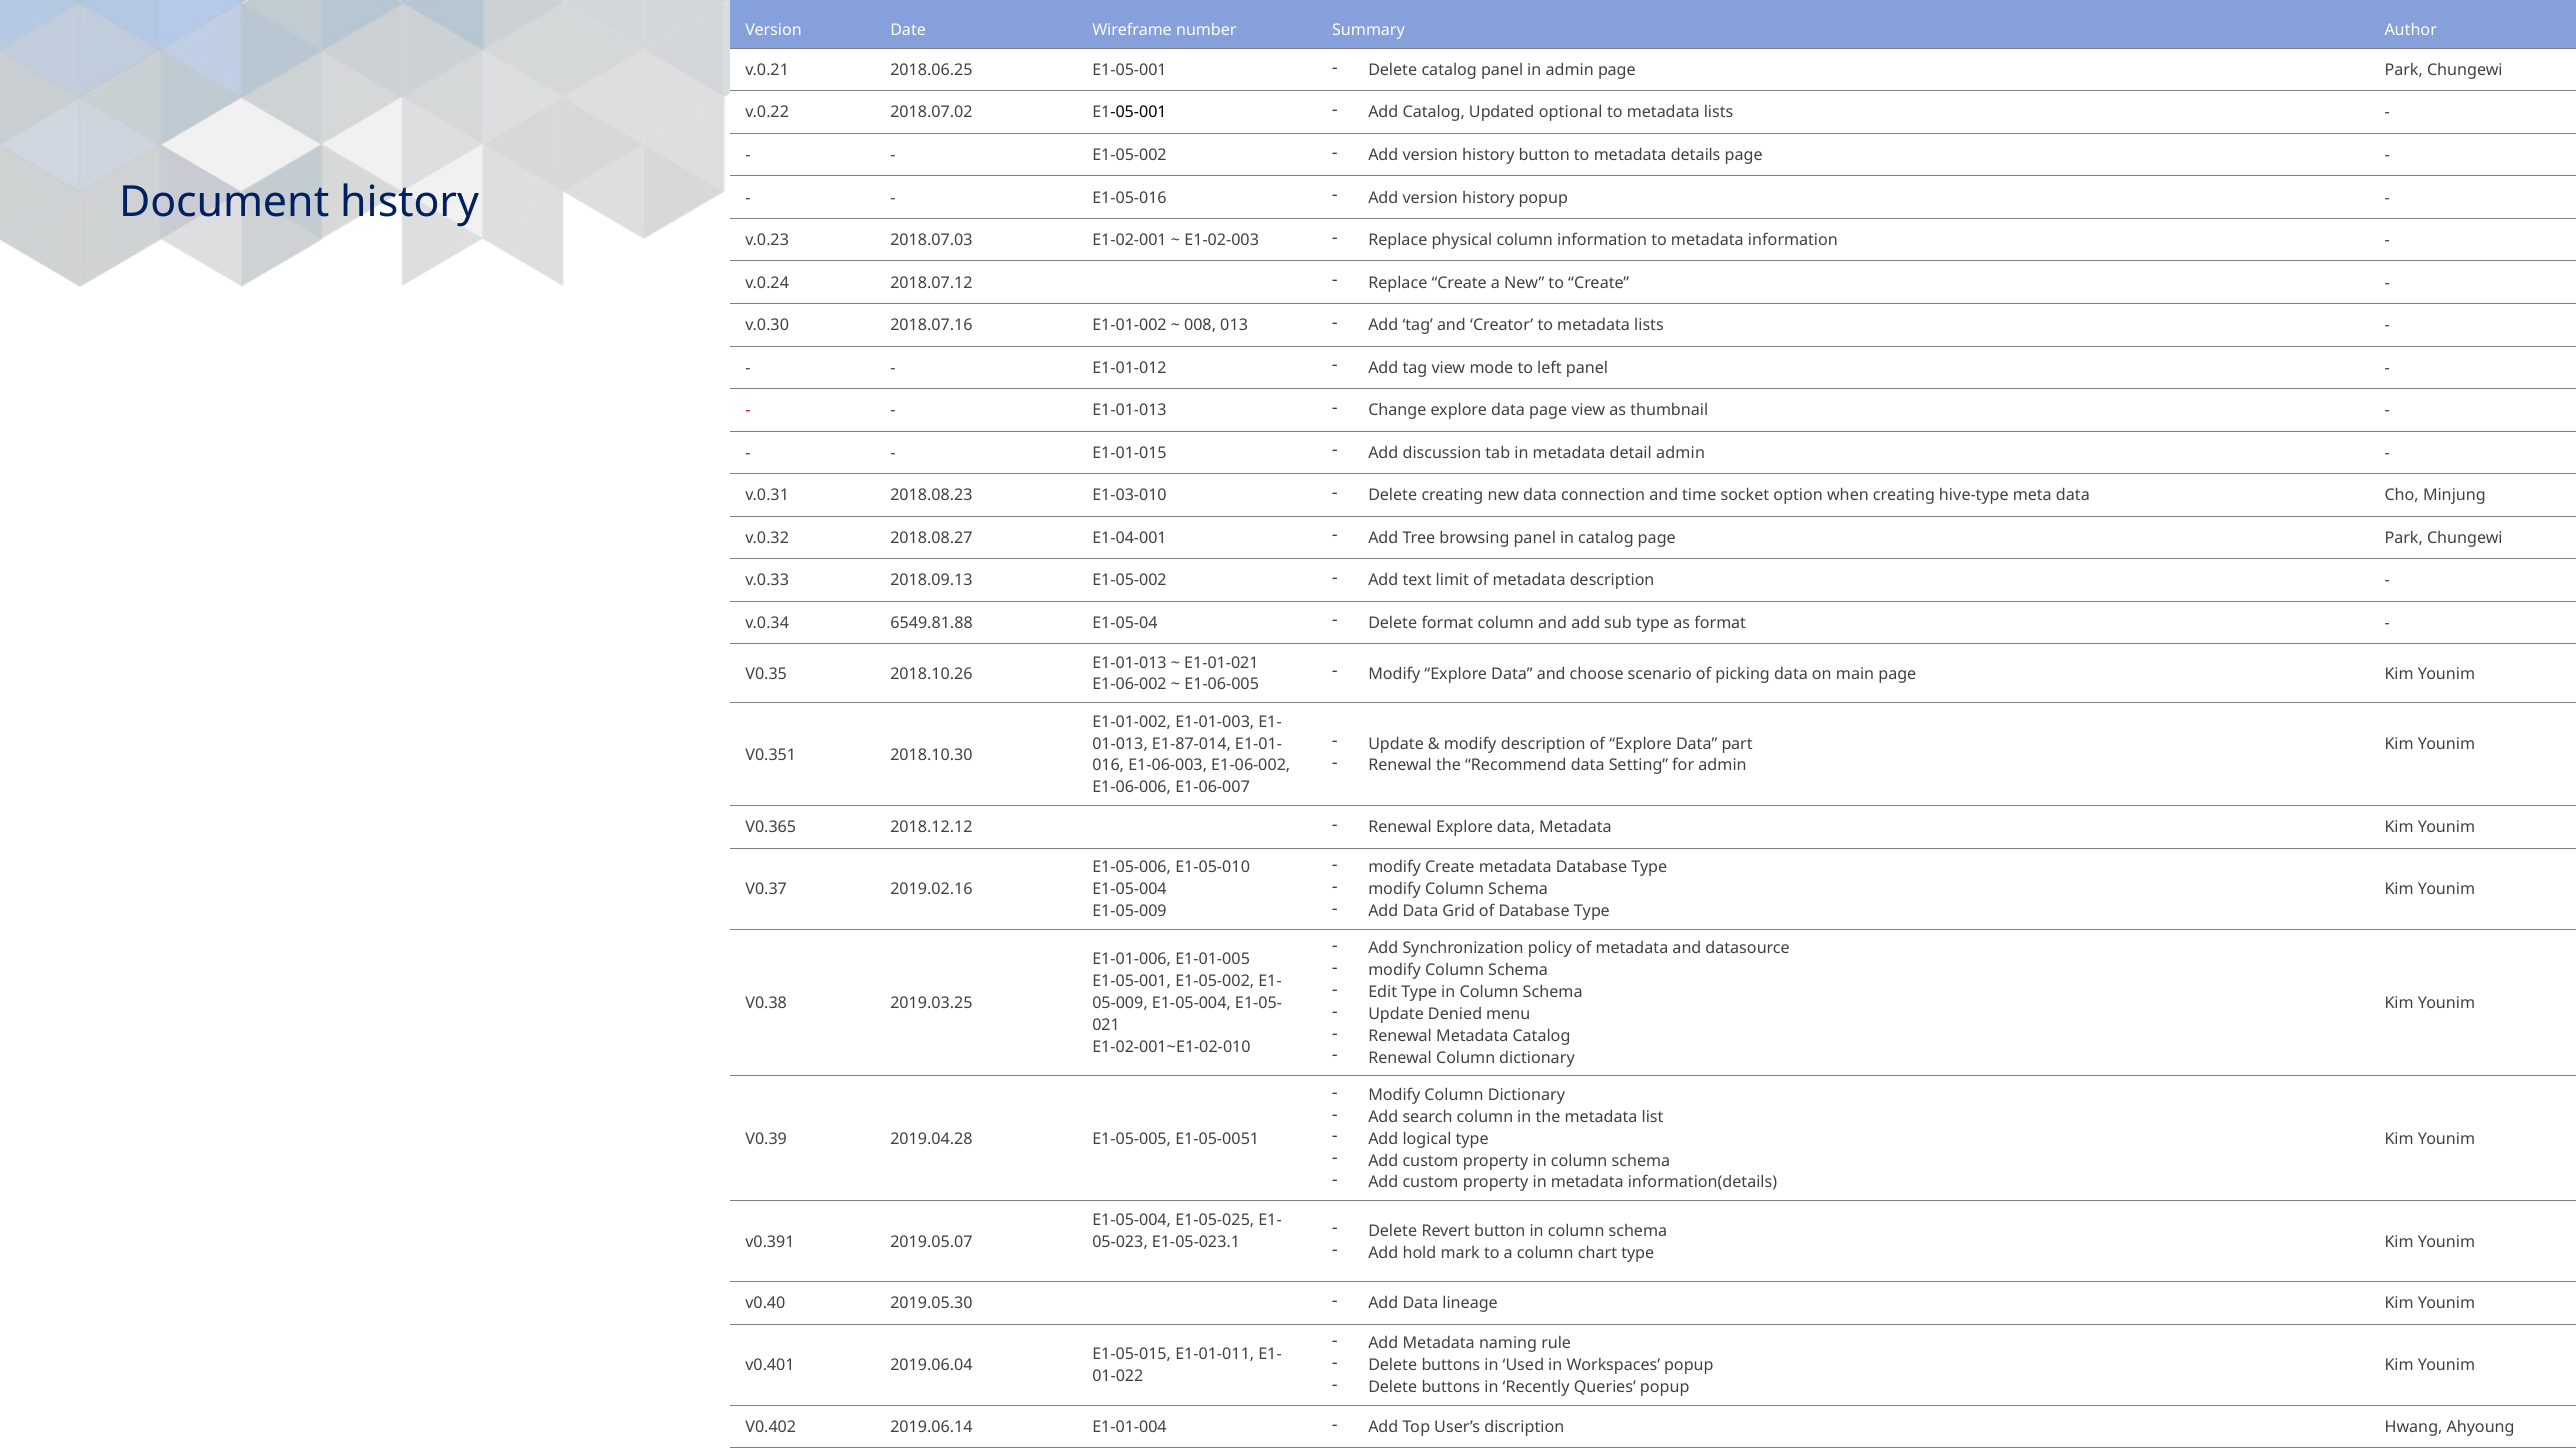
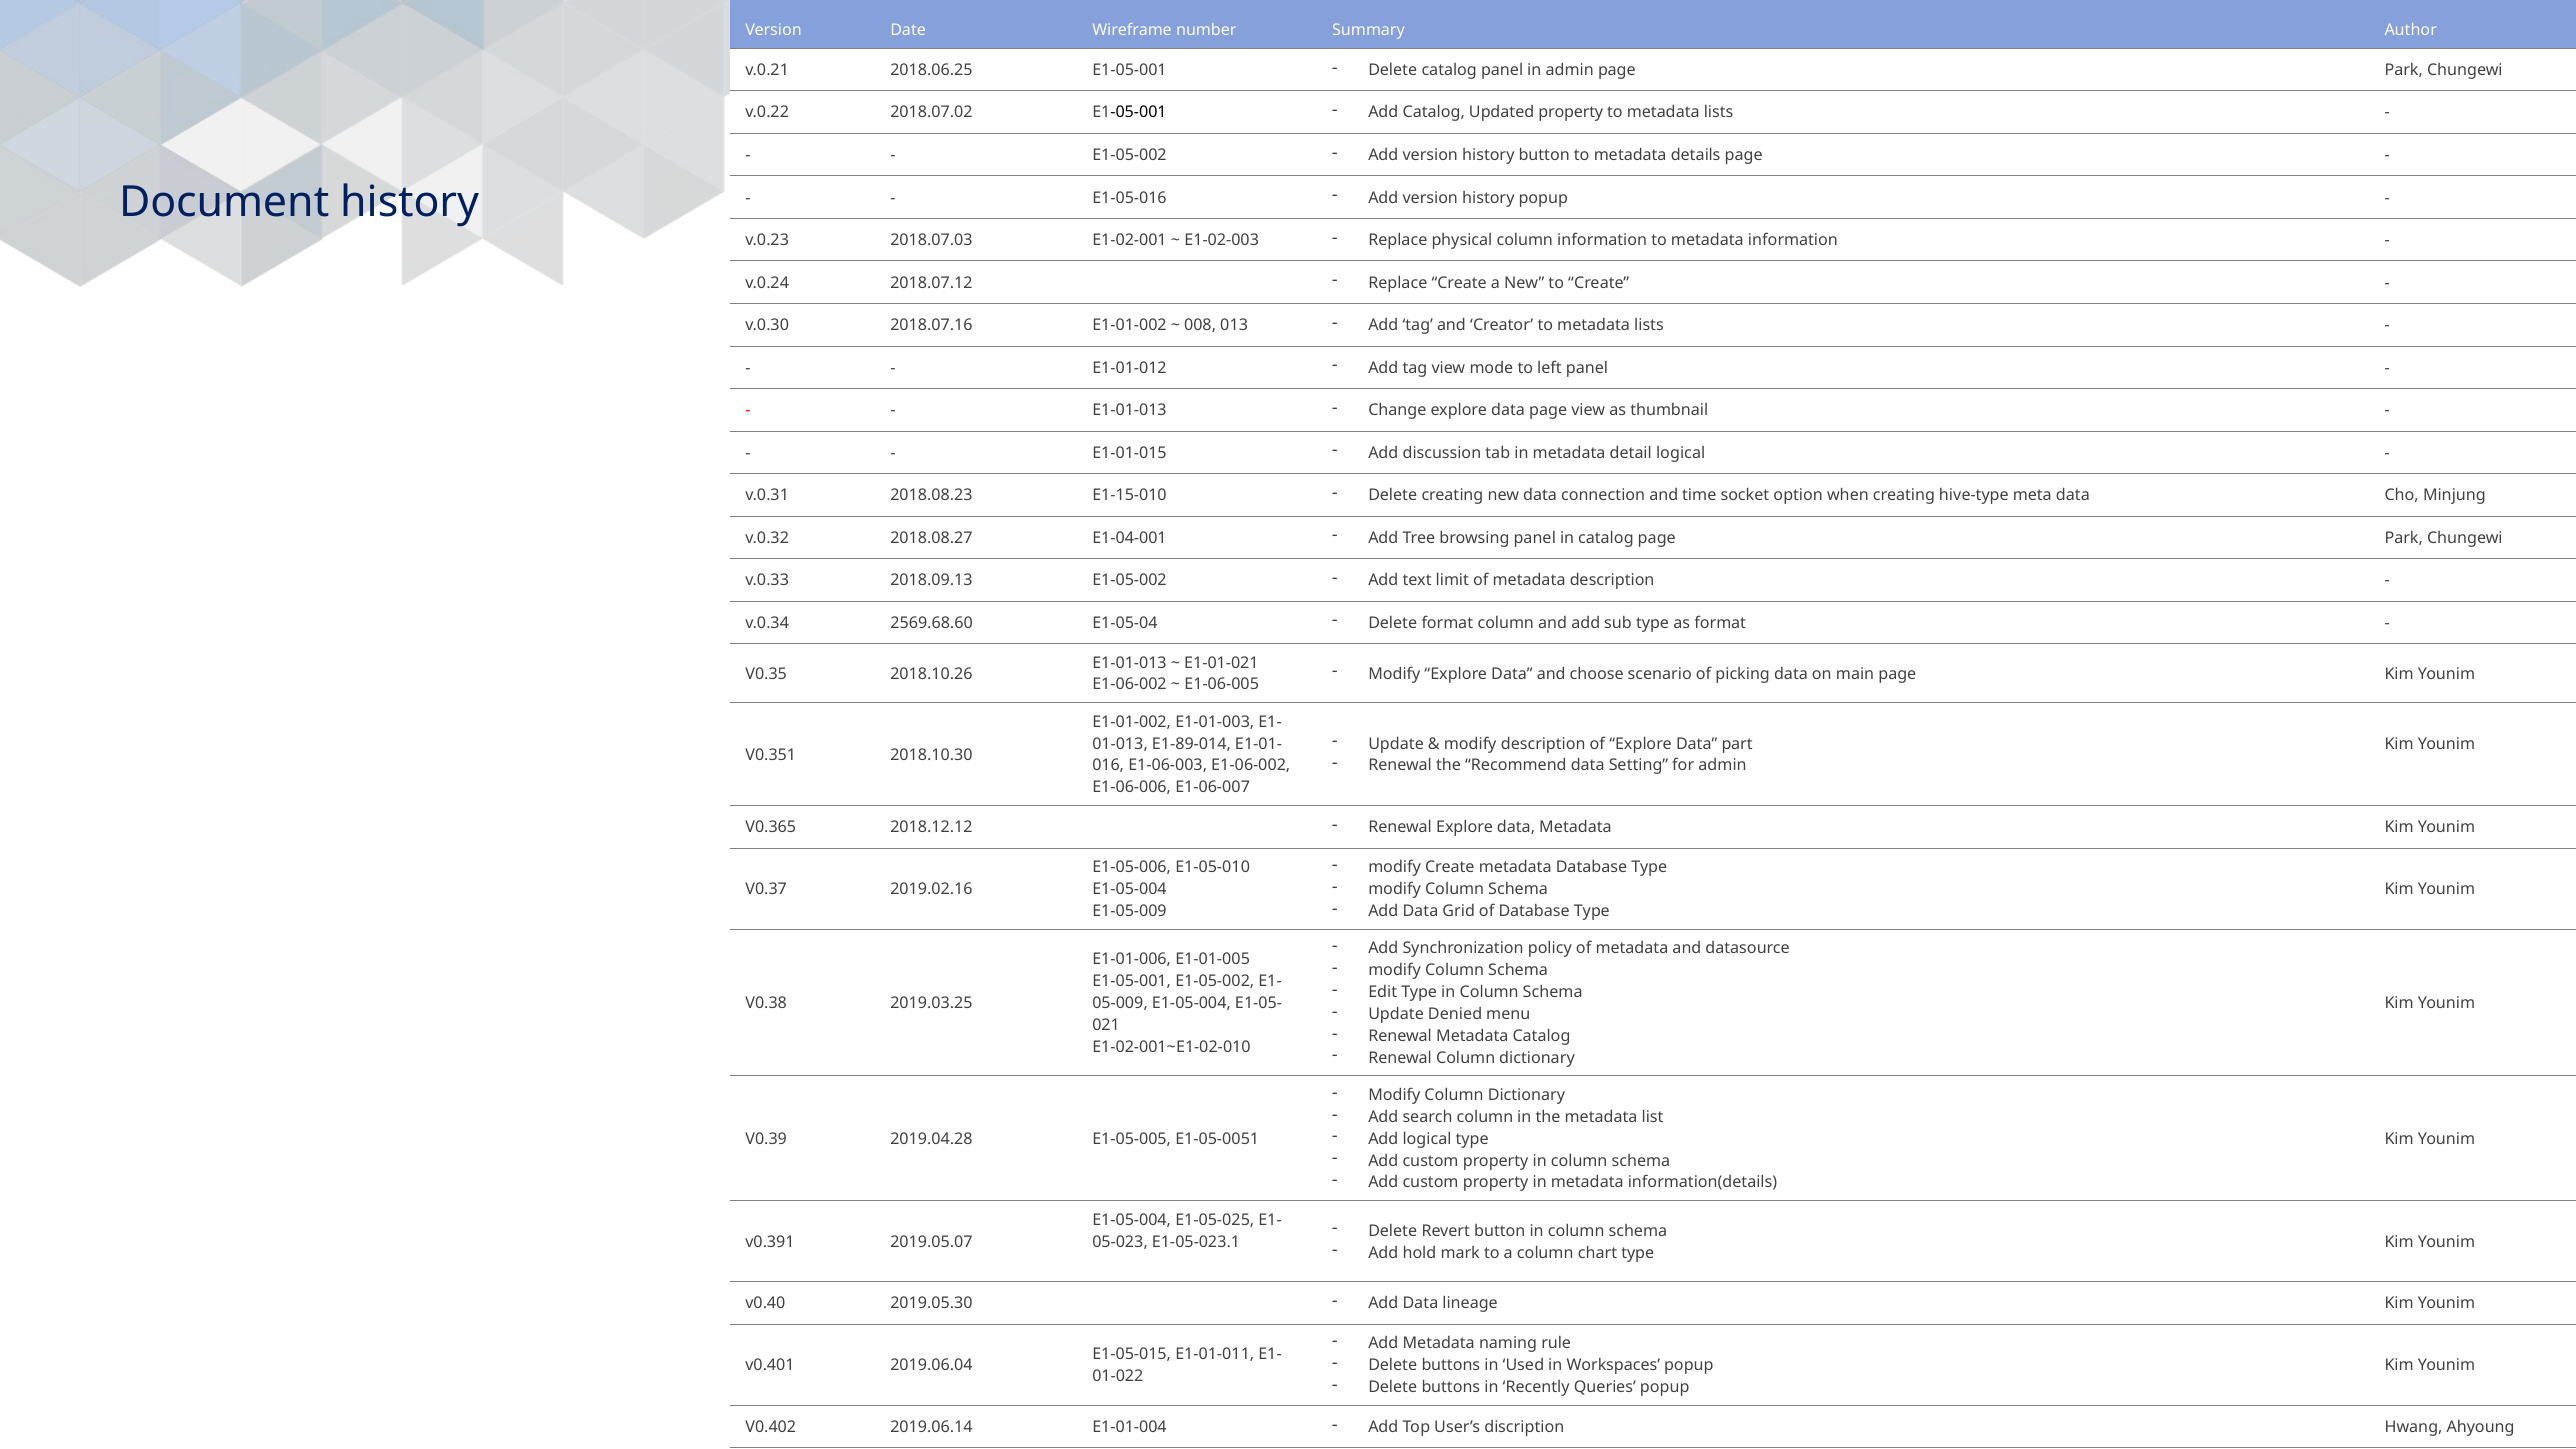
Updated optional: optional -> property (1571, 113)
detail admin: admin -> logical (1681, 453)
E1-03-010: E1-03-010 -> E1-15-010 (1129, 495)
6549.81.88: 6549.81.88 -> 2569.68.60 (932, 623)
E1-87-014: E1-87-014 -> E1-89-014 (1191, 744)
